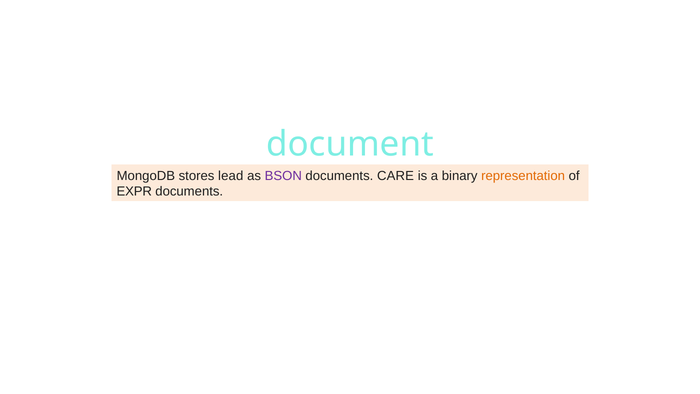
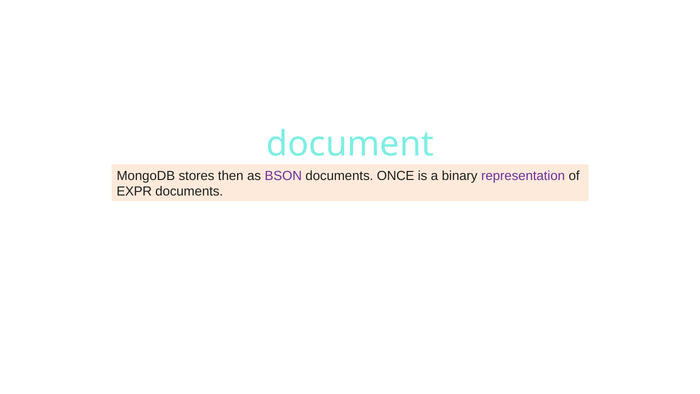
lead: lead -> then (231, 176)
CARE: CARE -> ONCE (396, 176)
representation colour: orange -> purple (523, 176)
